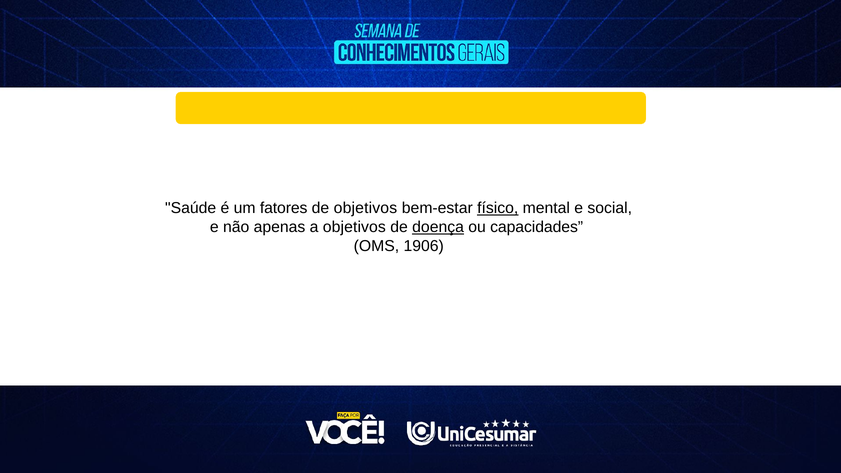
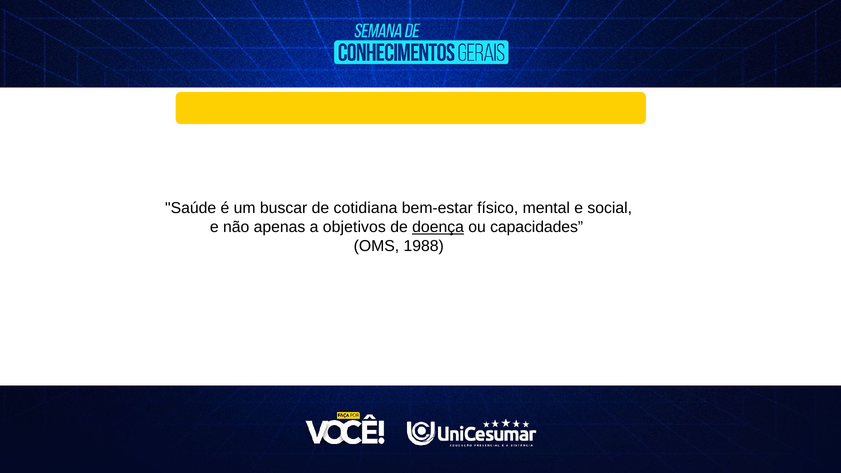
fatores: fatores -> buscar (284, 208)
de objetivos: objetivos -> cotidiana (365, 208)
físico underline: present -> none (498, 208)
1906: 1906 -> 1988 (424, 246)
